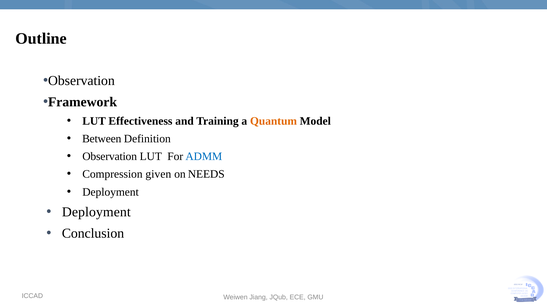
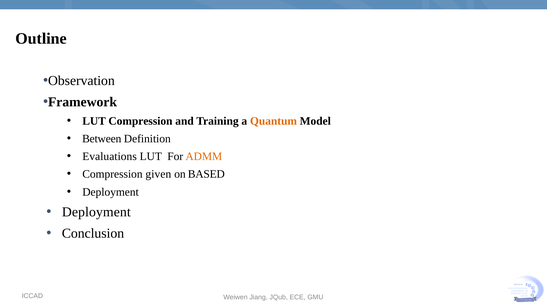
LUT Effectiveness: Effectiveness -> Compression (140, 121)
Observation: Observation -> Evaluations (110, 157)
ADMM colour: blue -> orange (204, 157)
NEEDS: NEEDS -> BASED (206, 175)
